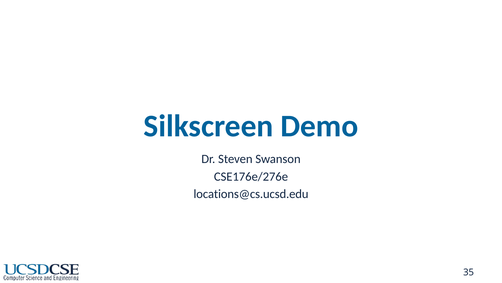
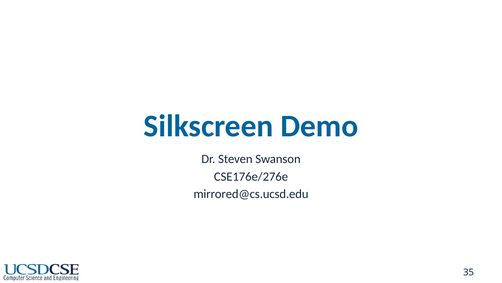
locations@cs.ucsd.edu: locations@cs.ucsd.edu -> mirrored@cs.ucsd.edu (251, 194)
